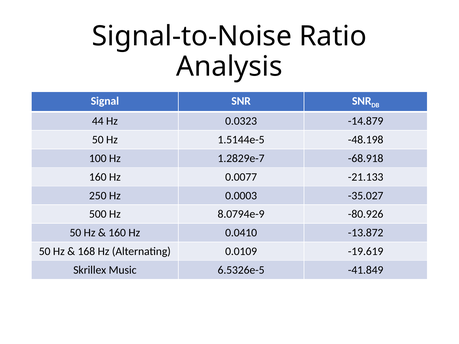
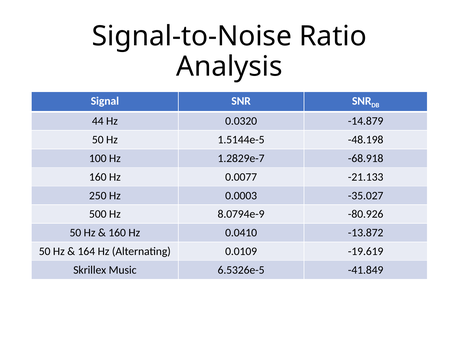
0.0323: 0.0323 -> 0.0320 (241, 121)
168: 168 -> 164 (86, 252)
